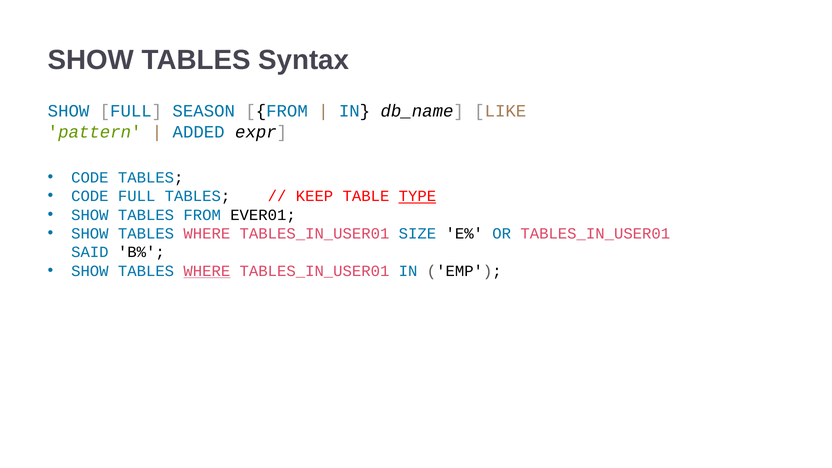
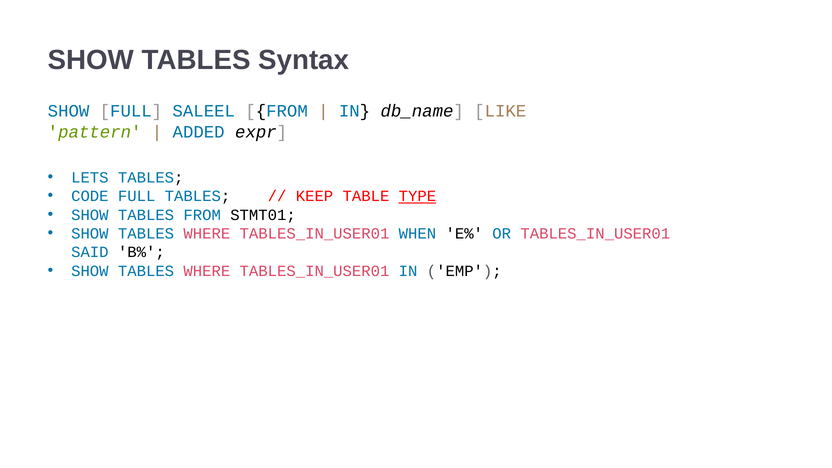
SEASON: SEASON -> SALEEL (204, 111)
CODE: CODE -> LETS (90, 177)
EVER01: EVER01 -> STMT01 (263, 215)
SIZE: SIZE -> WHEN (417, 234)
WHERE underline: present -> none (207, 271)
